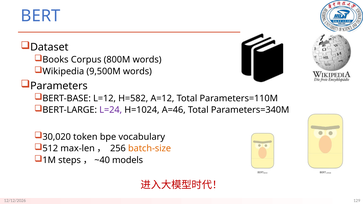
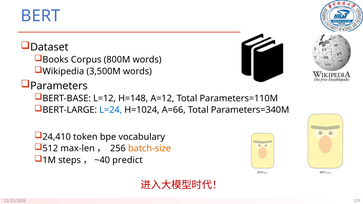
9,500M: 9,500M -> 3,500M (104, 71)
H=582: H=582 -> H=148 (133, 98)
L=24 colour: purple -> blue (111, 110)
A=46: A=46 -> A=66 (174, 110)
30,020: 30,020 -> 24,410 (57, 137)
models: models -> predict (127, 160)
